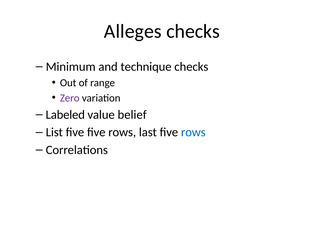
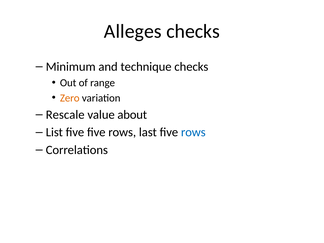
Zero colour: purple -> orange (70, 98)
Labeled: Labeled -> Rescale (65, 115)
belief: belief -> about (132, 115)
